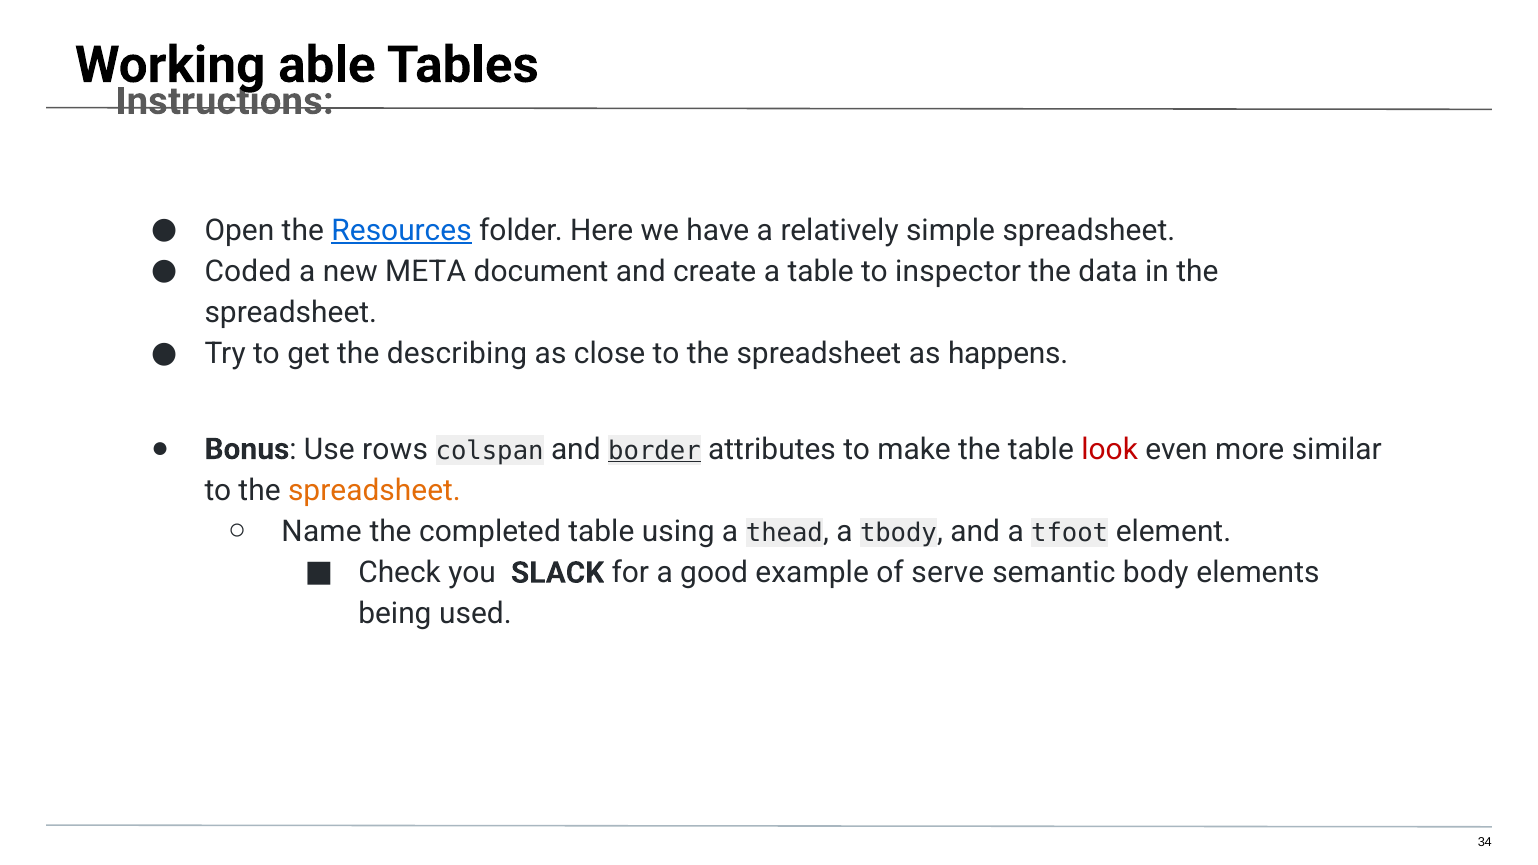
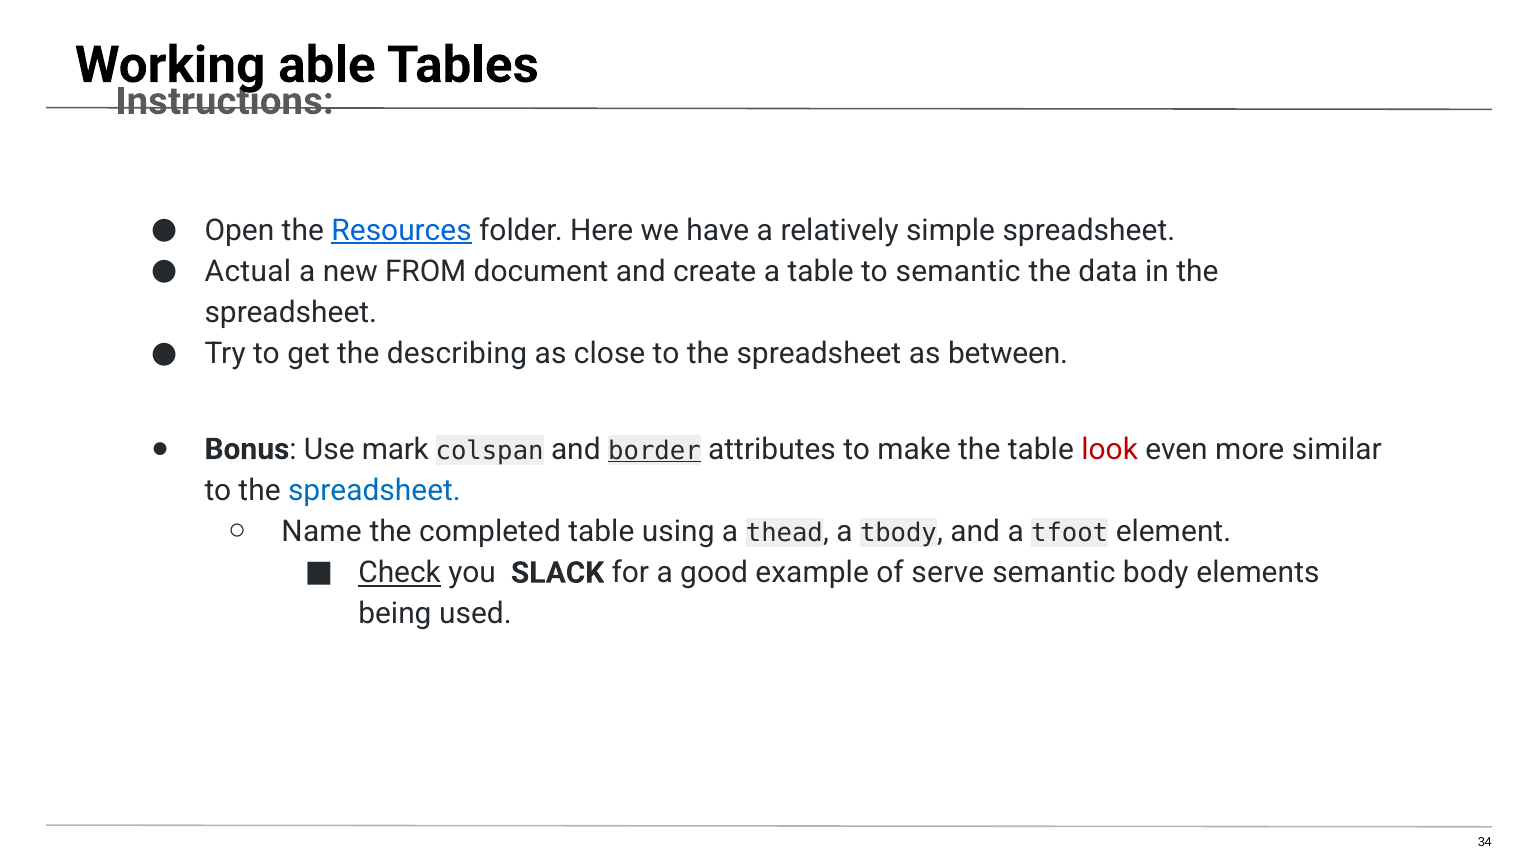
Coded: Coded -> Actual (248, 271)
META: META -> FROM (426, 271)
to inspector: inspector -> semantic (958, 271)
happens: happens -> between (1008, 354)
rows: rows -> mark (395, 449)
spreadsheet colour: orange -> blue (374, 490)
Check underline: none -> present (400, 573)
